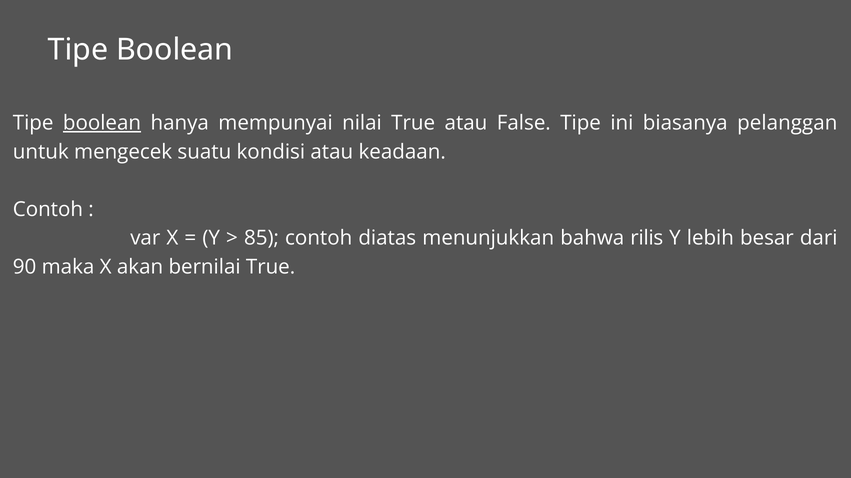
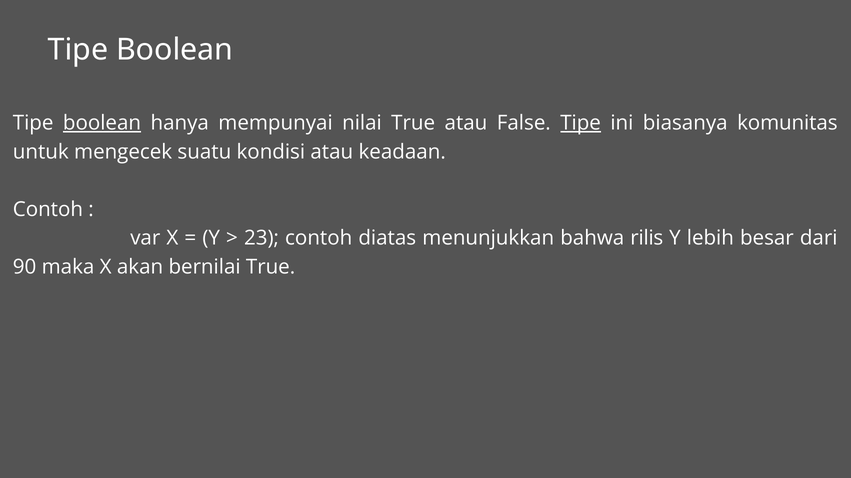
Tipe underline: none -> present (581, 123)
pelanggan: pelanggan -> komunitas (787, 123)
85: 85 -> 23 (261, 238)
